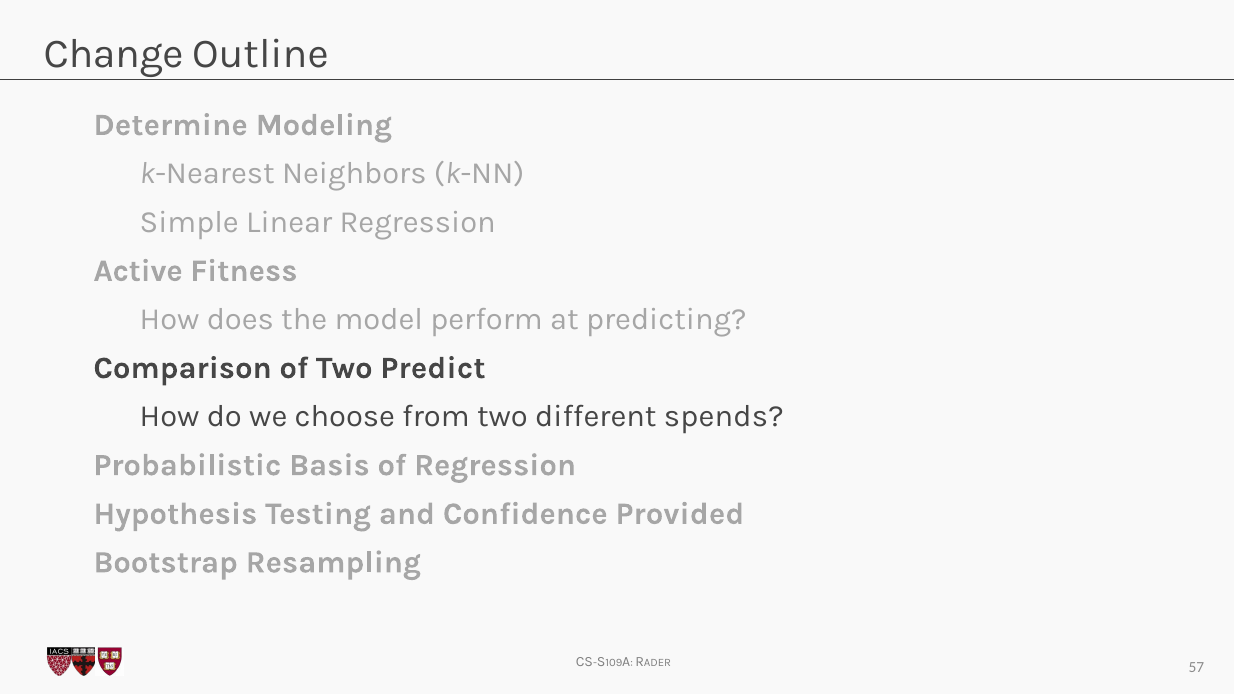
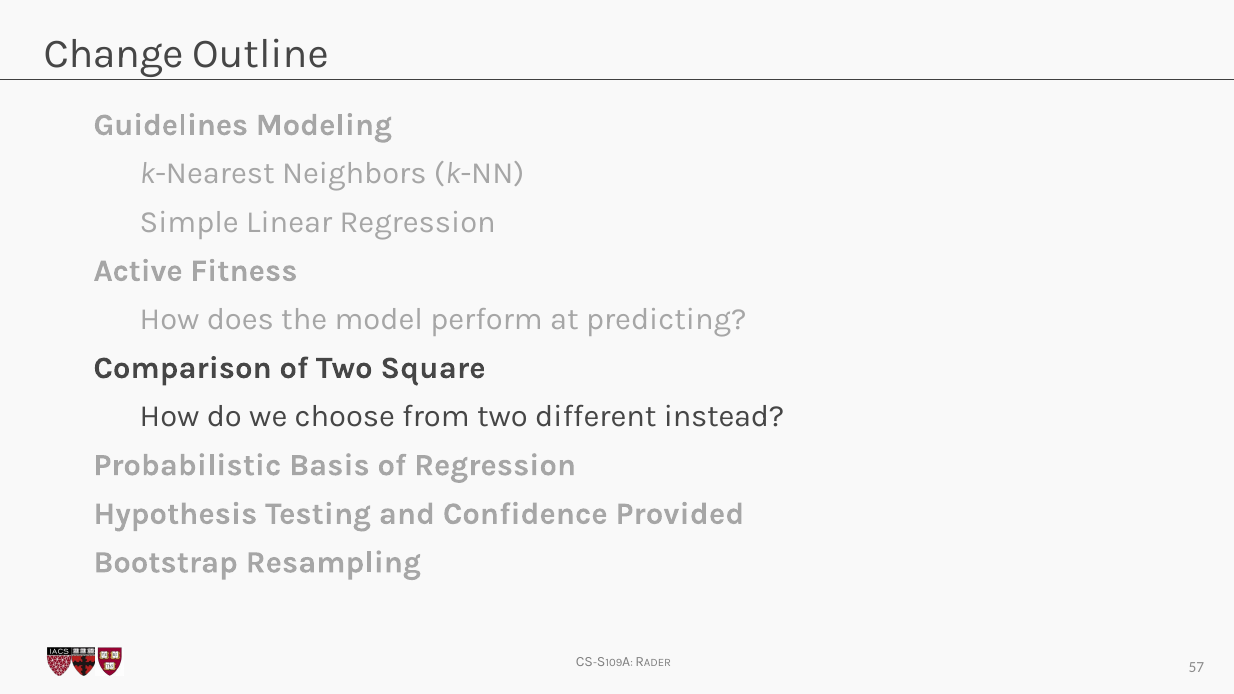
Determine: Determine -> Guidelines (171, 125)
Predict: Predict -> Square (433, 368)
spends: spends -> instead (724, 416)
